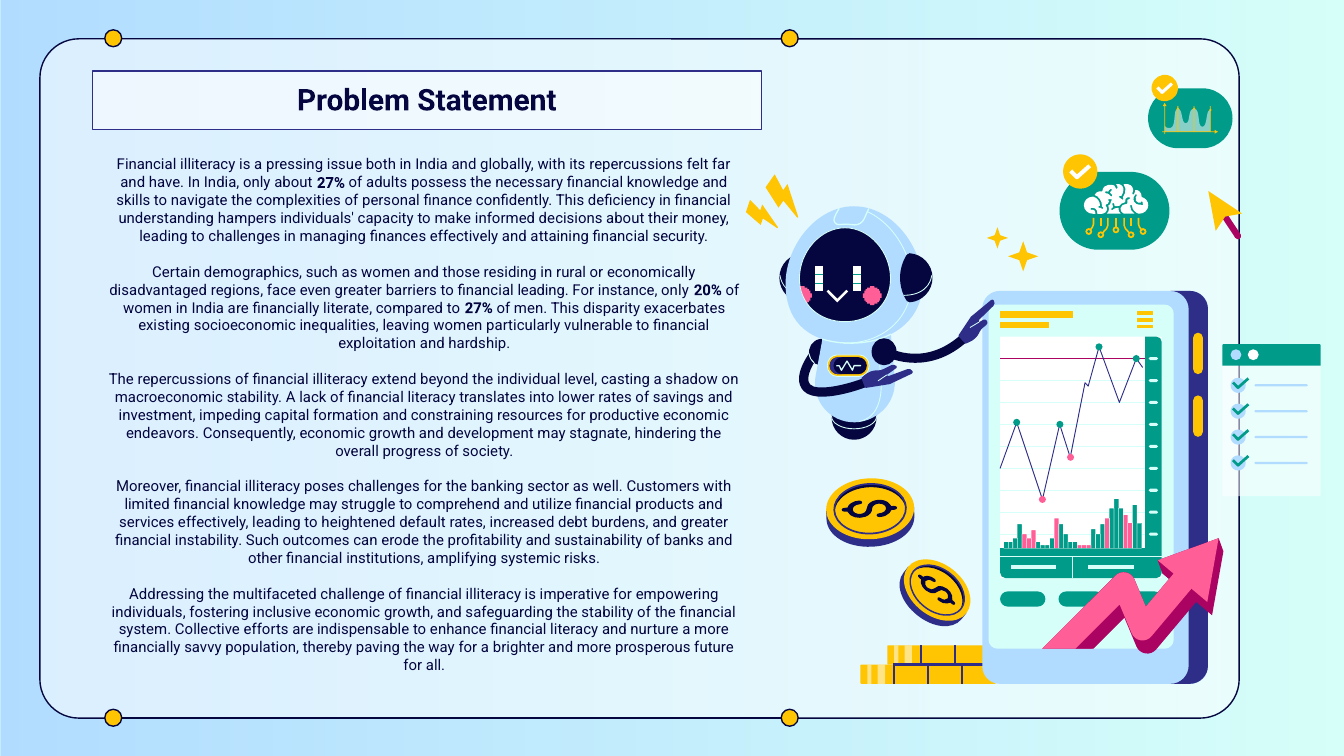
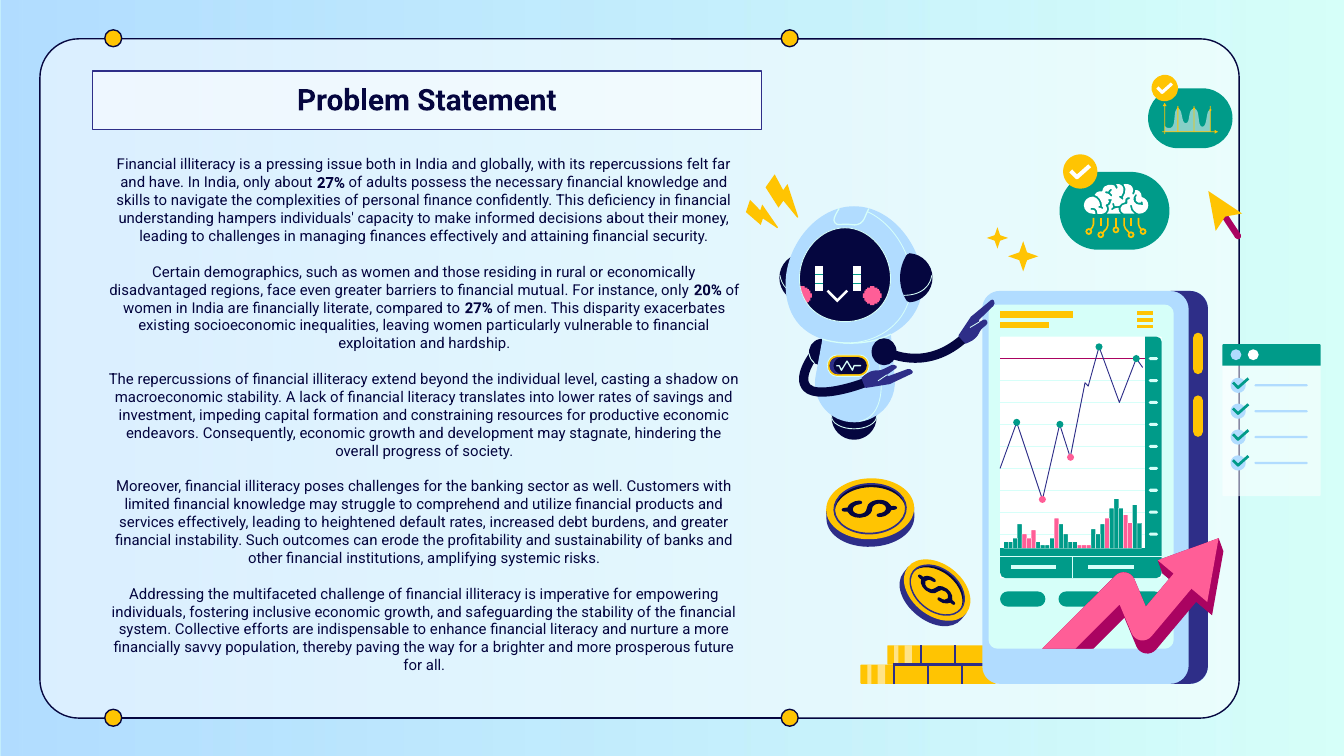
financial leading: leading -> mutual (543, 290)
